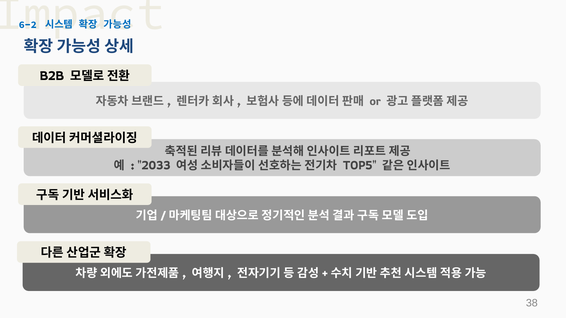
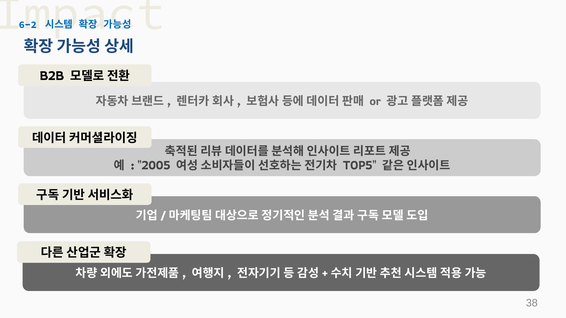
2033: 2033 -> 2005 (154, 166)
